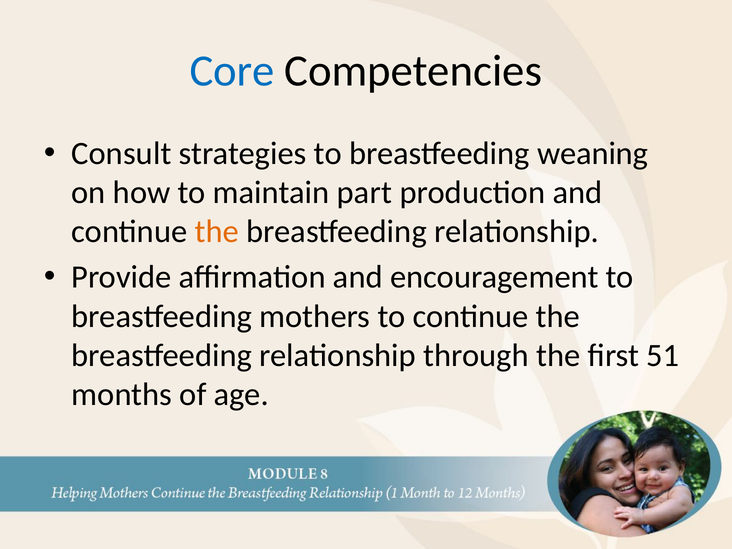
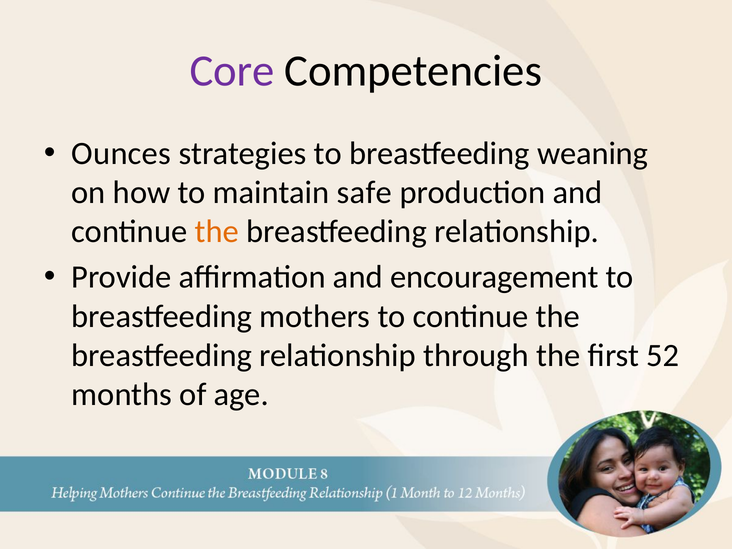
Core colour: blue -> purple (232, 71)
Consult: Consult -> Ounces (121, 154)
part: part -> safe (364, 193)
51: 51 -> 52 (663, 355)
